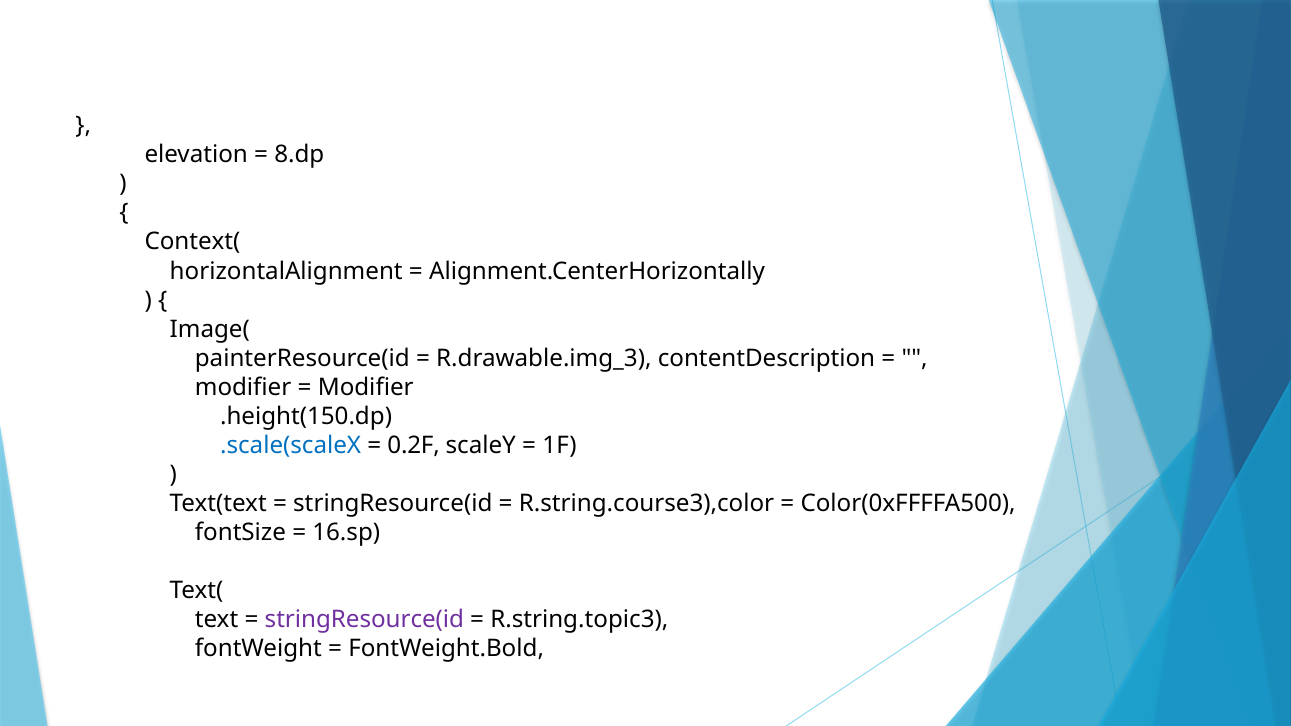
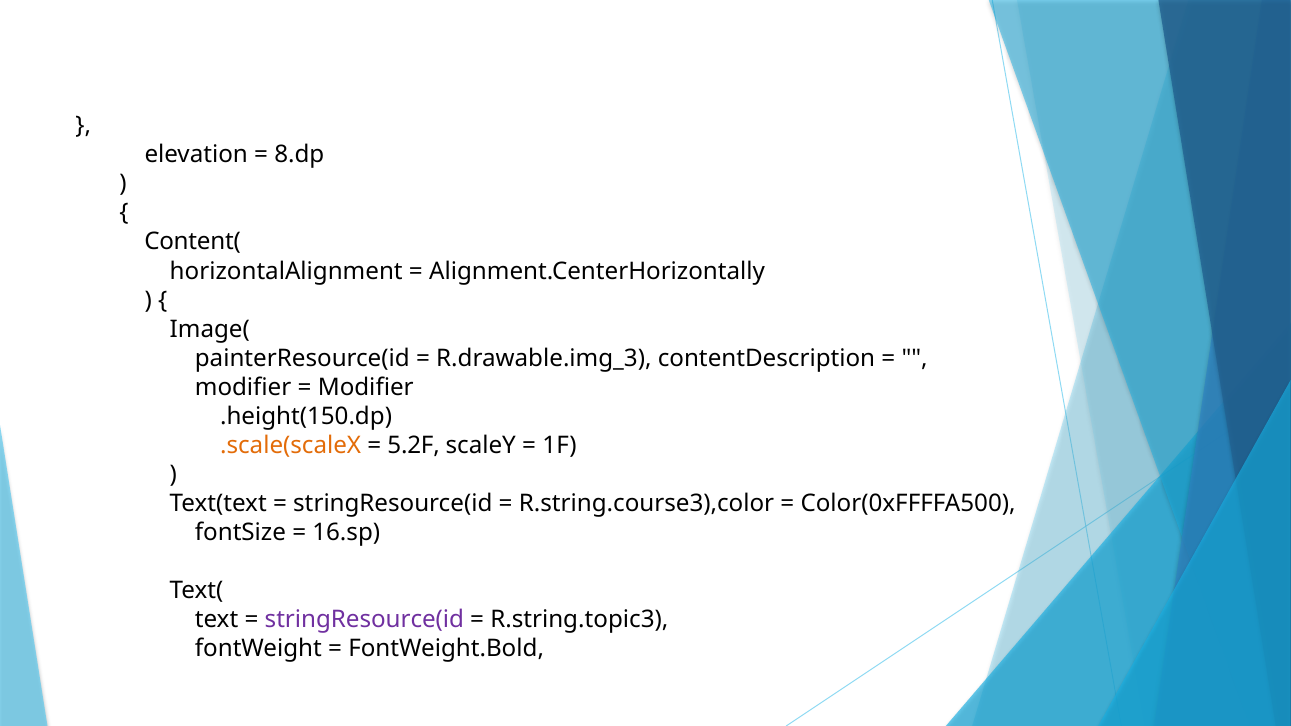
Context(: Context( -> Content( (193, 242)
.scale(scaleX colour: blue -> orange (291, 445)
0.2F: 0.2F -> 5.2F (414, 445)
